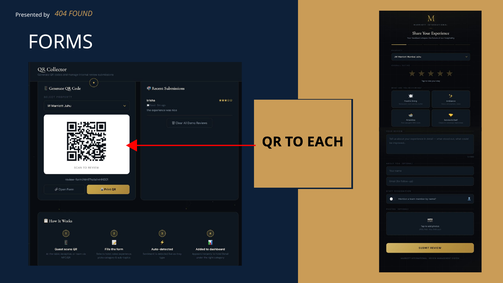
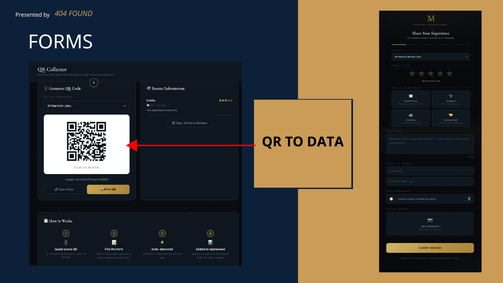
EACH: EACH -> DATA (325, 142)
